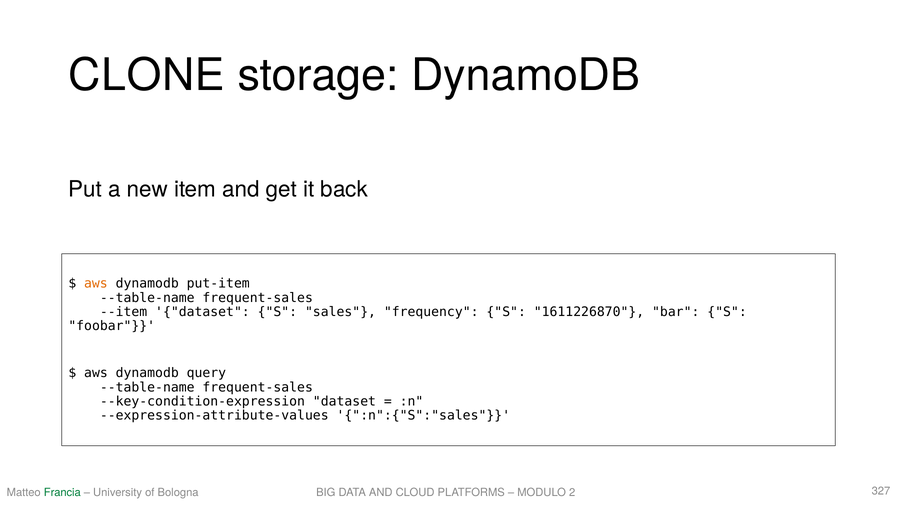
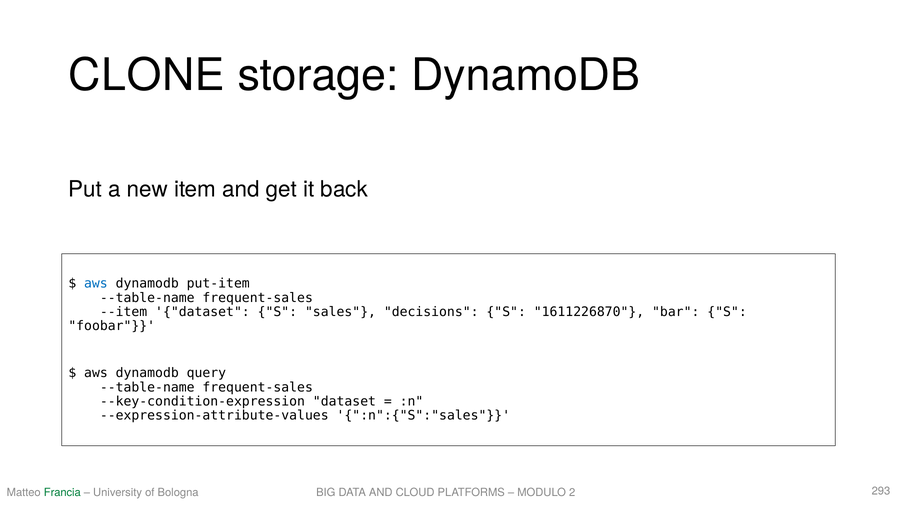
aws colour: orange -> blue (96, 283)
frequency: frequency -> decisions (431, 312)
327: 327 -> 293 (881, 491)
